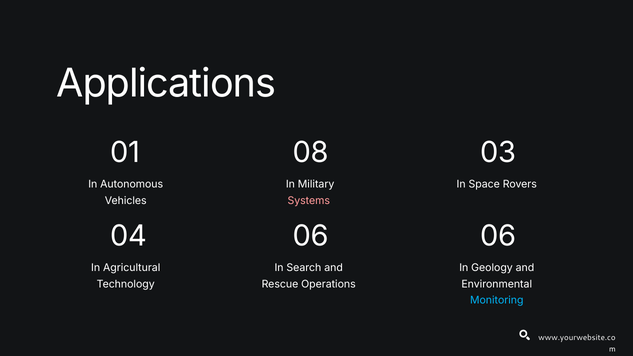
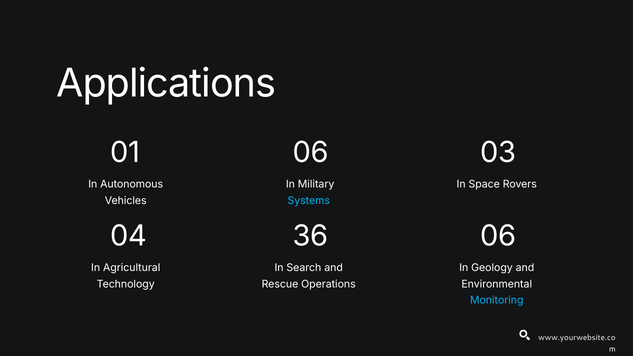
01 08: 08 -> 06 (311, 153)
Systems colour: pink -> light blue (309, 201)
04 06: 06 -> 36 (311, 236)
